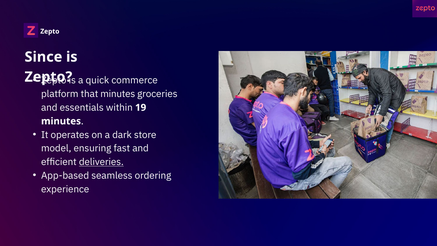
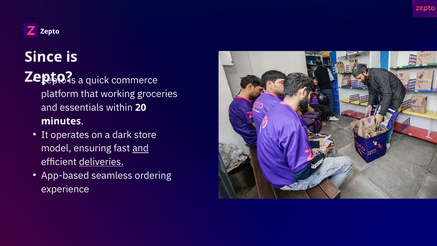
that minutes: minutes -> working (118, 94)
19: 19 -> 20 (141, 108)
and underline: none -> present (141, 148)
